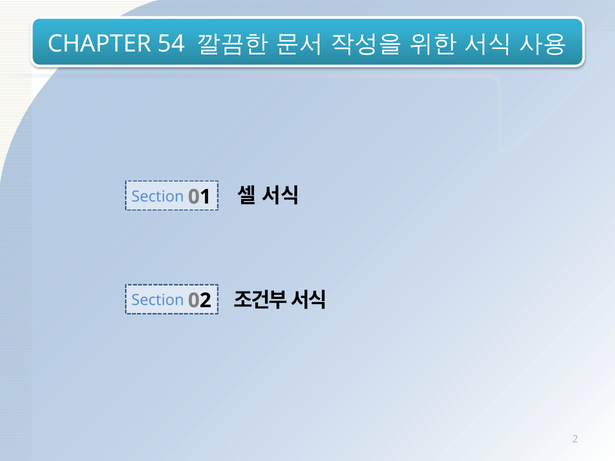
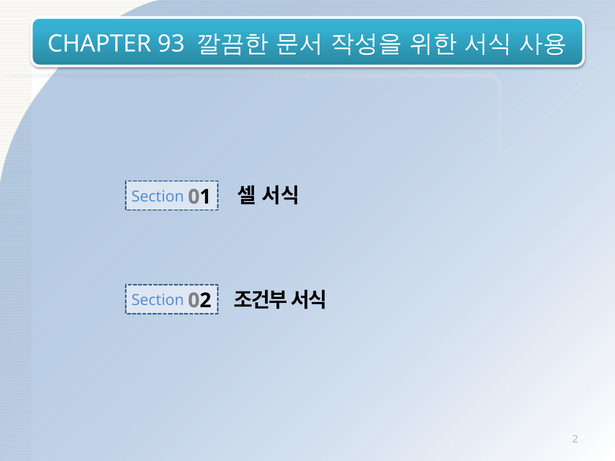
54: 54 -> 93 (171, 44)
